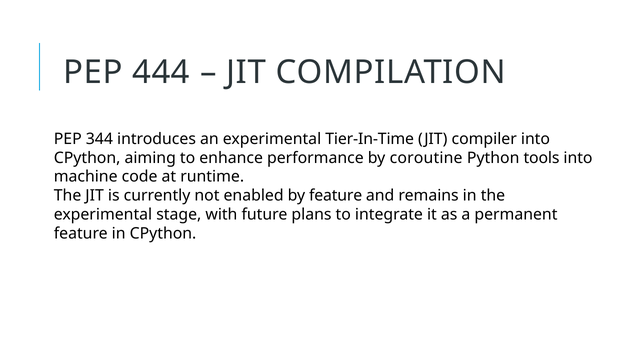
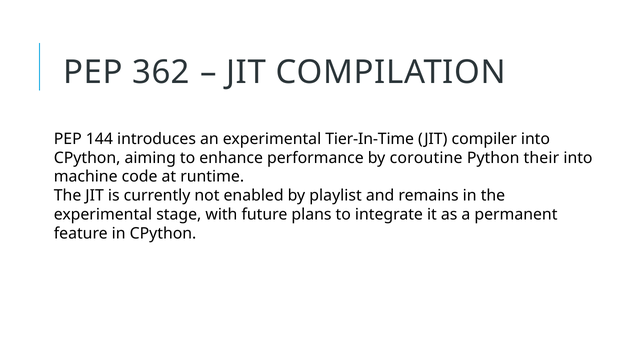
444: 444 -> 362 (161, 72)
344: 344 -> 144 (99, 139)
tools: tools -> their (541, 158)
by feature: feature -> playlist (336, 196)
